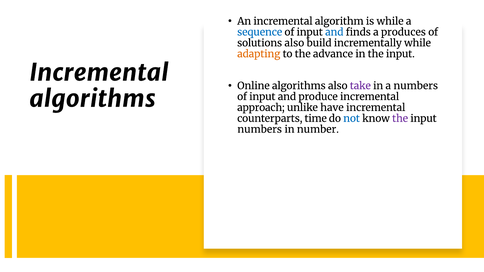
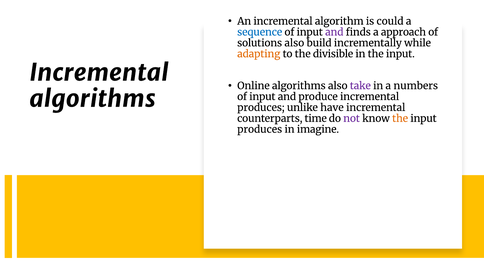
is while: while -> could (390, 21)
and colour: blue -> purple (334, 32)
produces: produces -> approach (403, 32)
advance: advance -> divisible (333, 54)
approach: approach -> produces (261, 108)
not colour: blue -> purple (352, 119)
the colour: purple -> orange (400, 119)
numbers: numbers -> produces (260, 130)
number: number -> imagine (318, 130)
